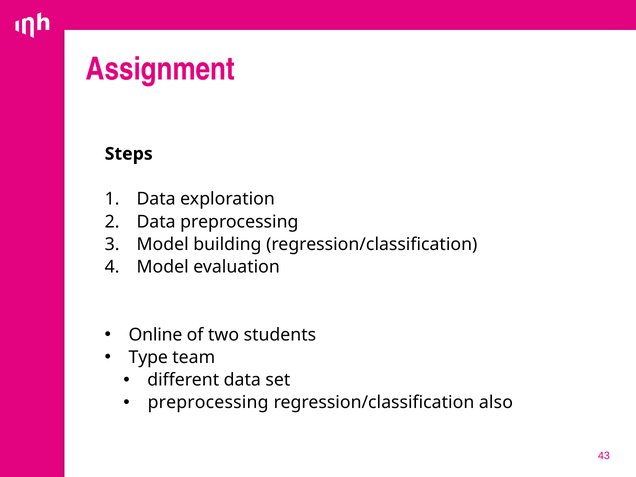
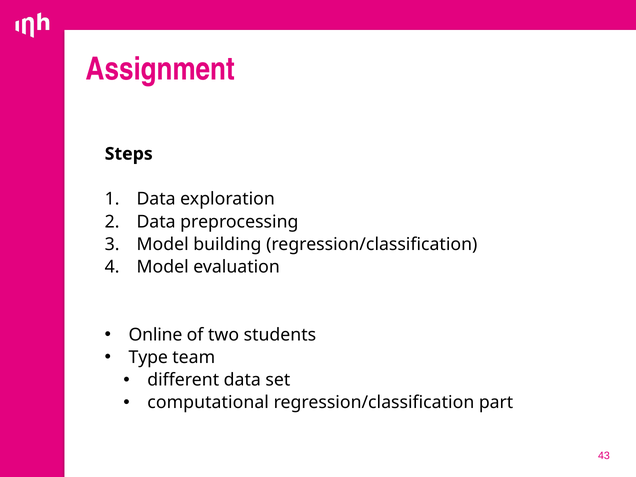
preprocessing: preprocessing -> computational (208, 403)
also: also -> part (496, 403)
